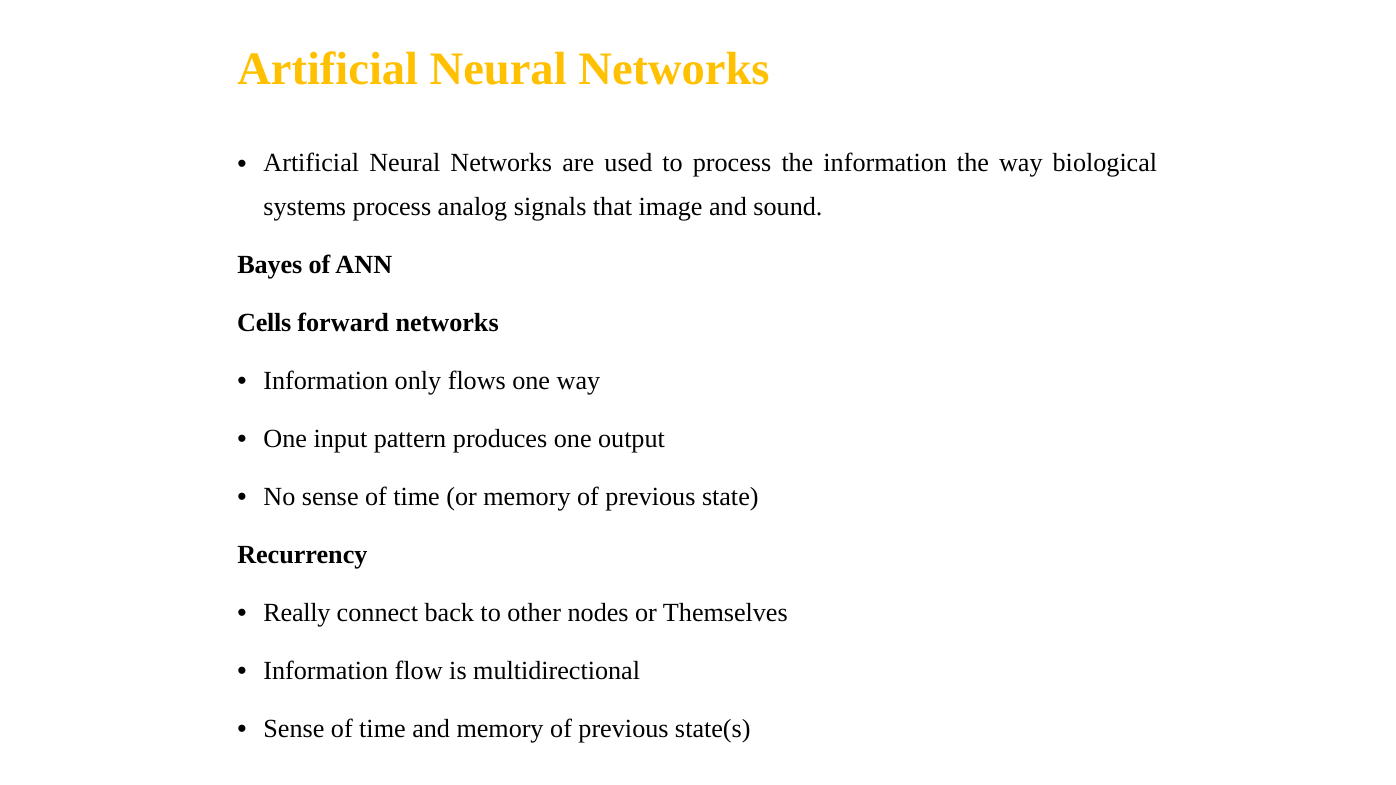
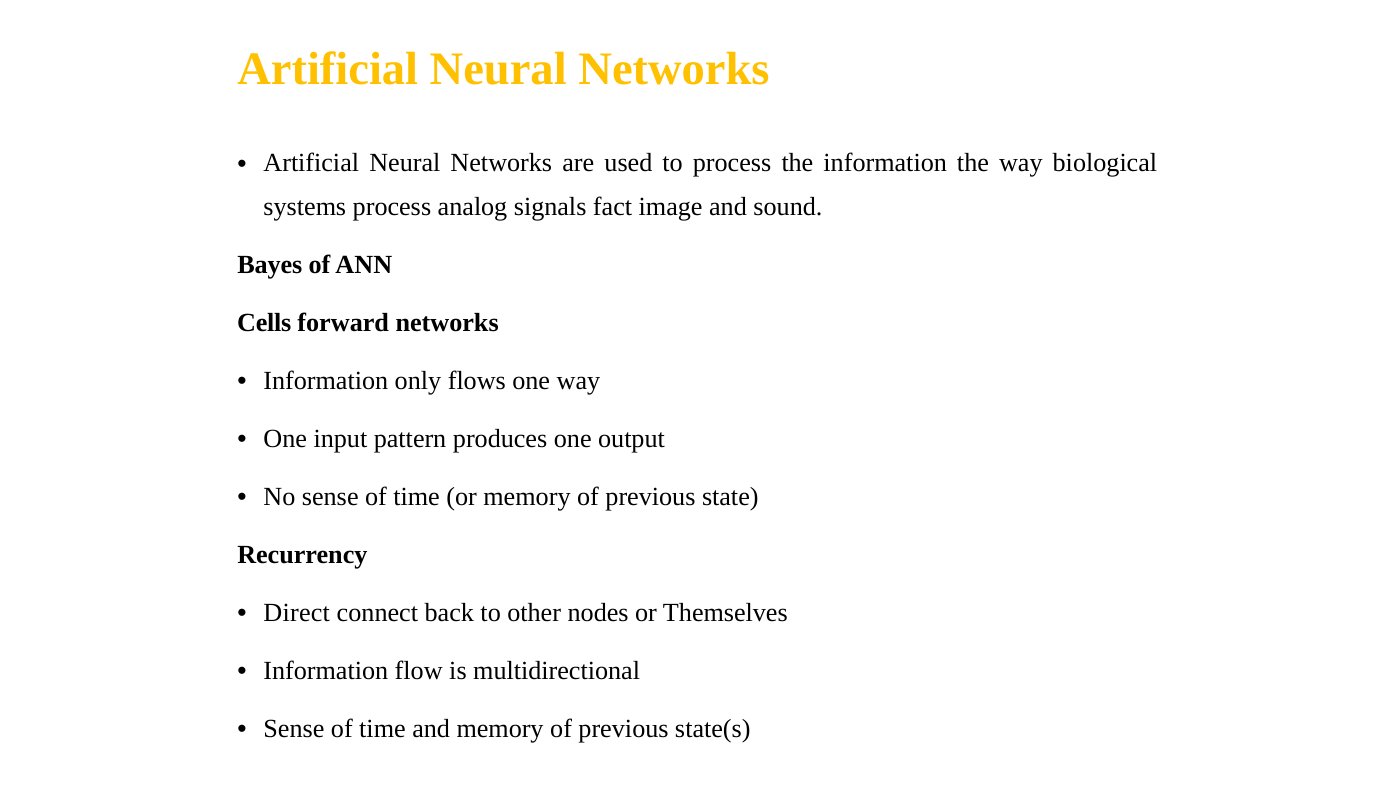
that: that -> fact (613, 207)
Really: Really -> Direct (297, 613)
